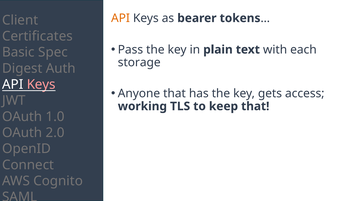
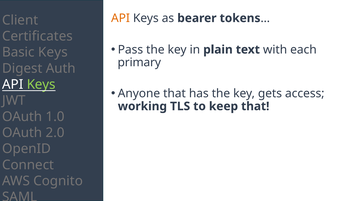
Basic Spec: Spec -> Keys (53, 52)
storage: storage -> primary (139, 62)
Keys colour: pink -> light green (41, 84)
